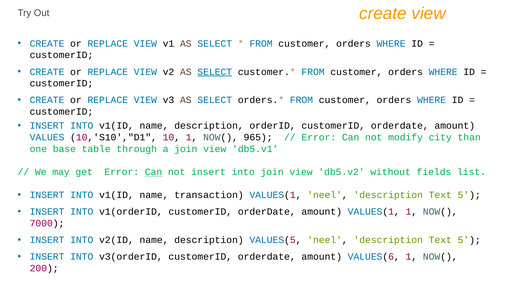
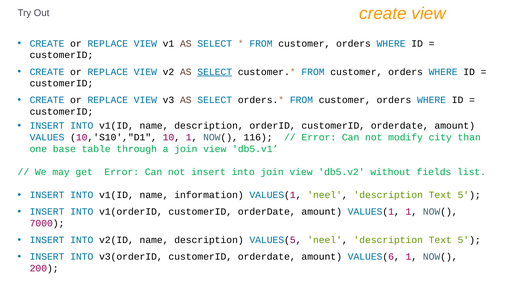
965: 965 -> 116 (258, 137)
Can underline: present -> none (154, 172)
transaction: transaction -> information (209, 195)
